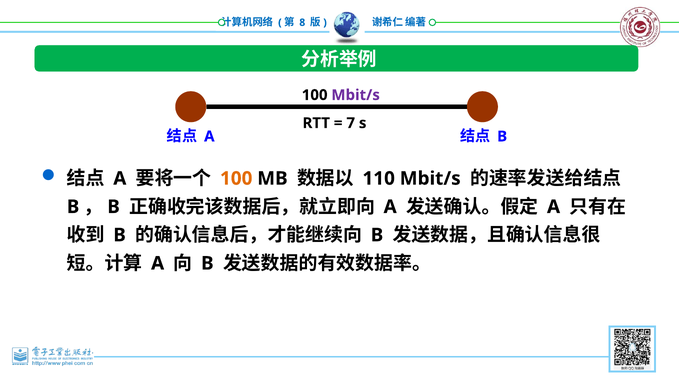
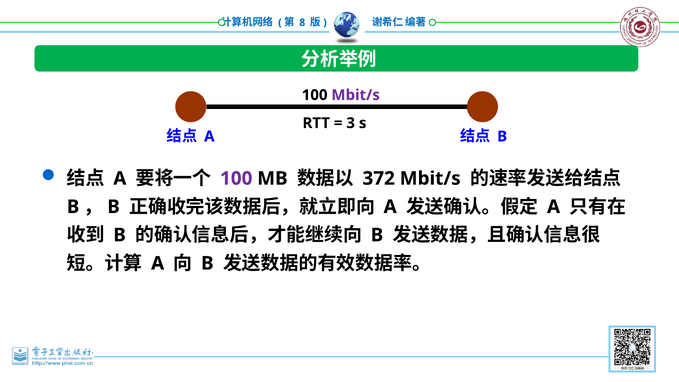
7: 7 -> 3 (351, 123)
100 colour: orange -> purple (236, 178)
110: 110 -> 372 (379, 178)
